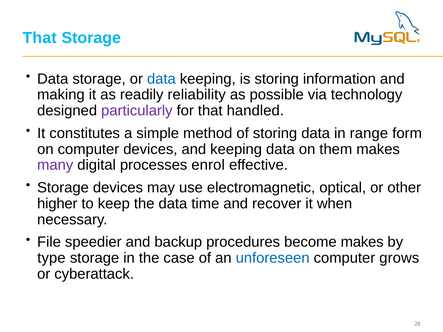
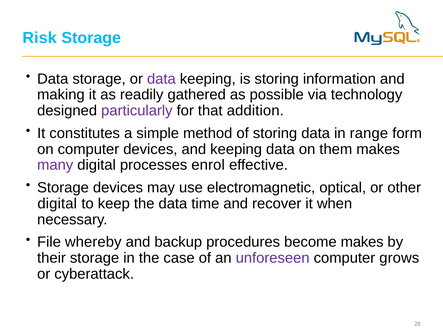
That: That -> Risk (40, 38)
data colour: blue -> purple (161, 79)
reliability: reliability -> gathered (197, 95)
handled: handled -> addition (255, 111)
higher: higher -> digital (57, 204)
speedier: speedier -> whereby (93, 242)
type: type -> their (52, 258)
unforeseen colour: blue -> purple (273, 258)
